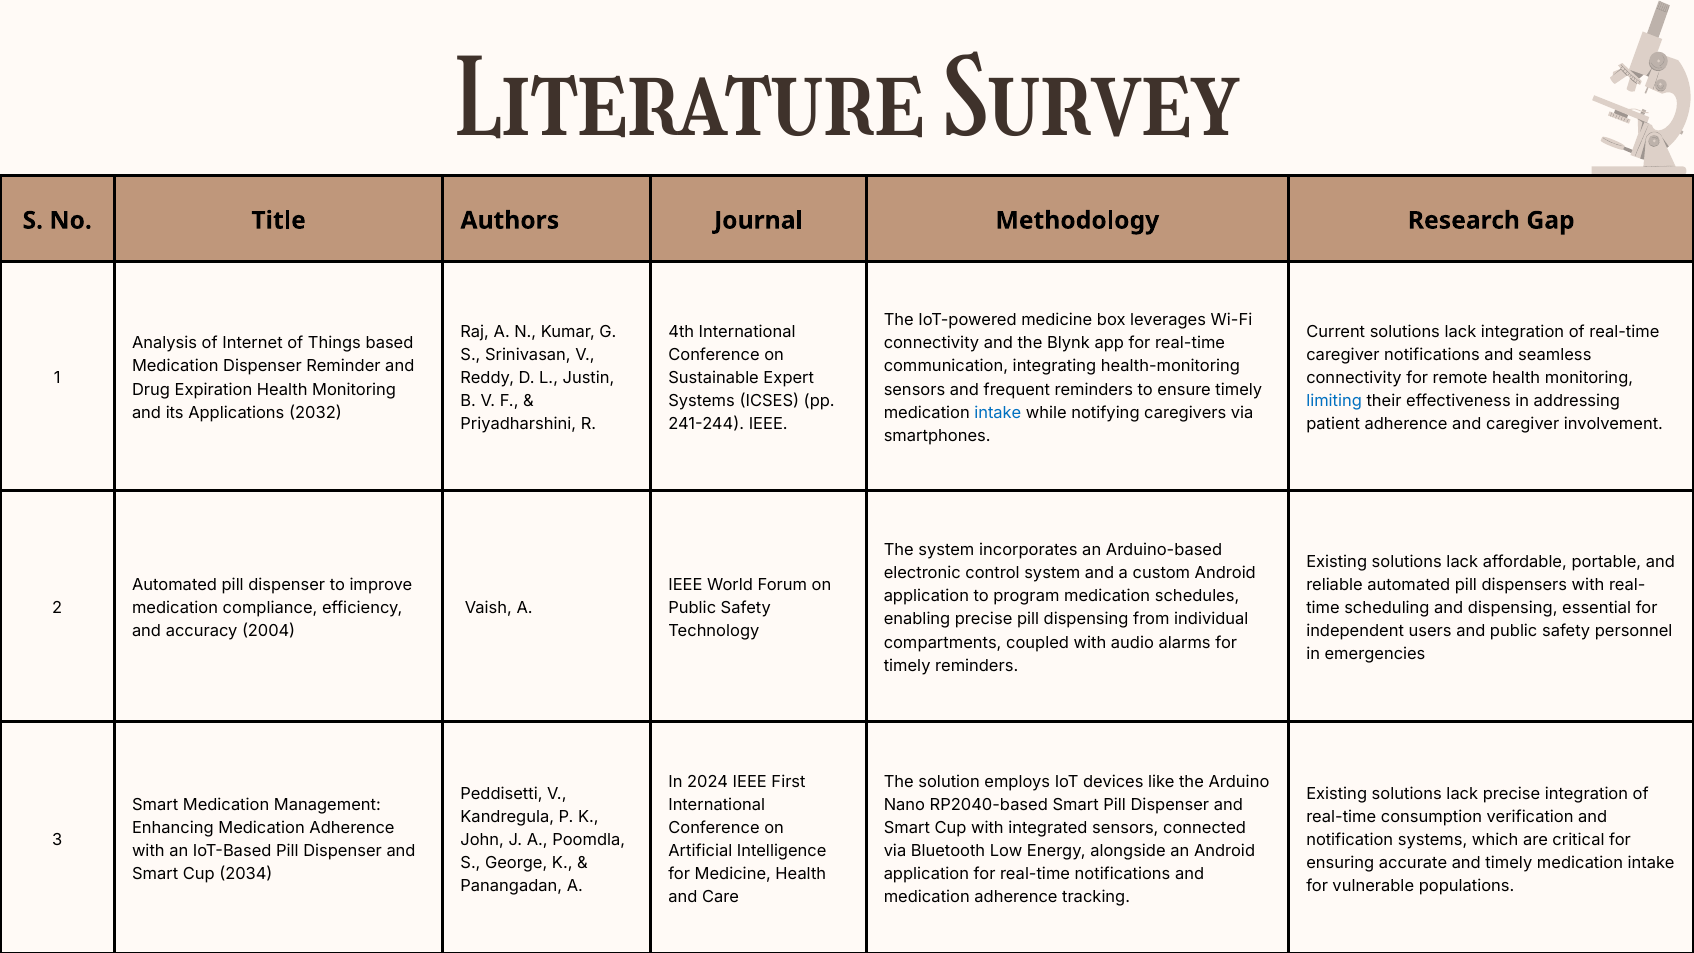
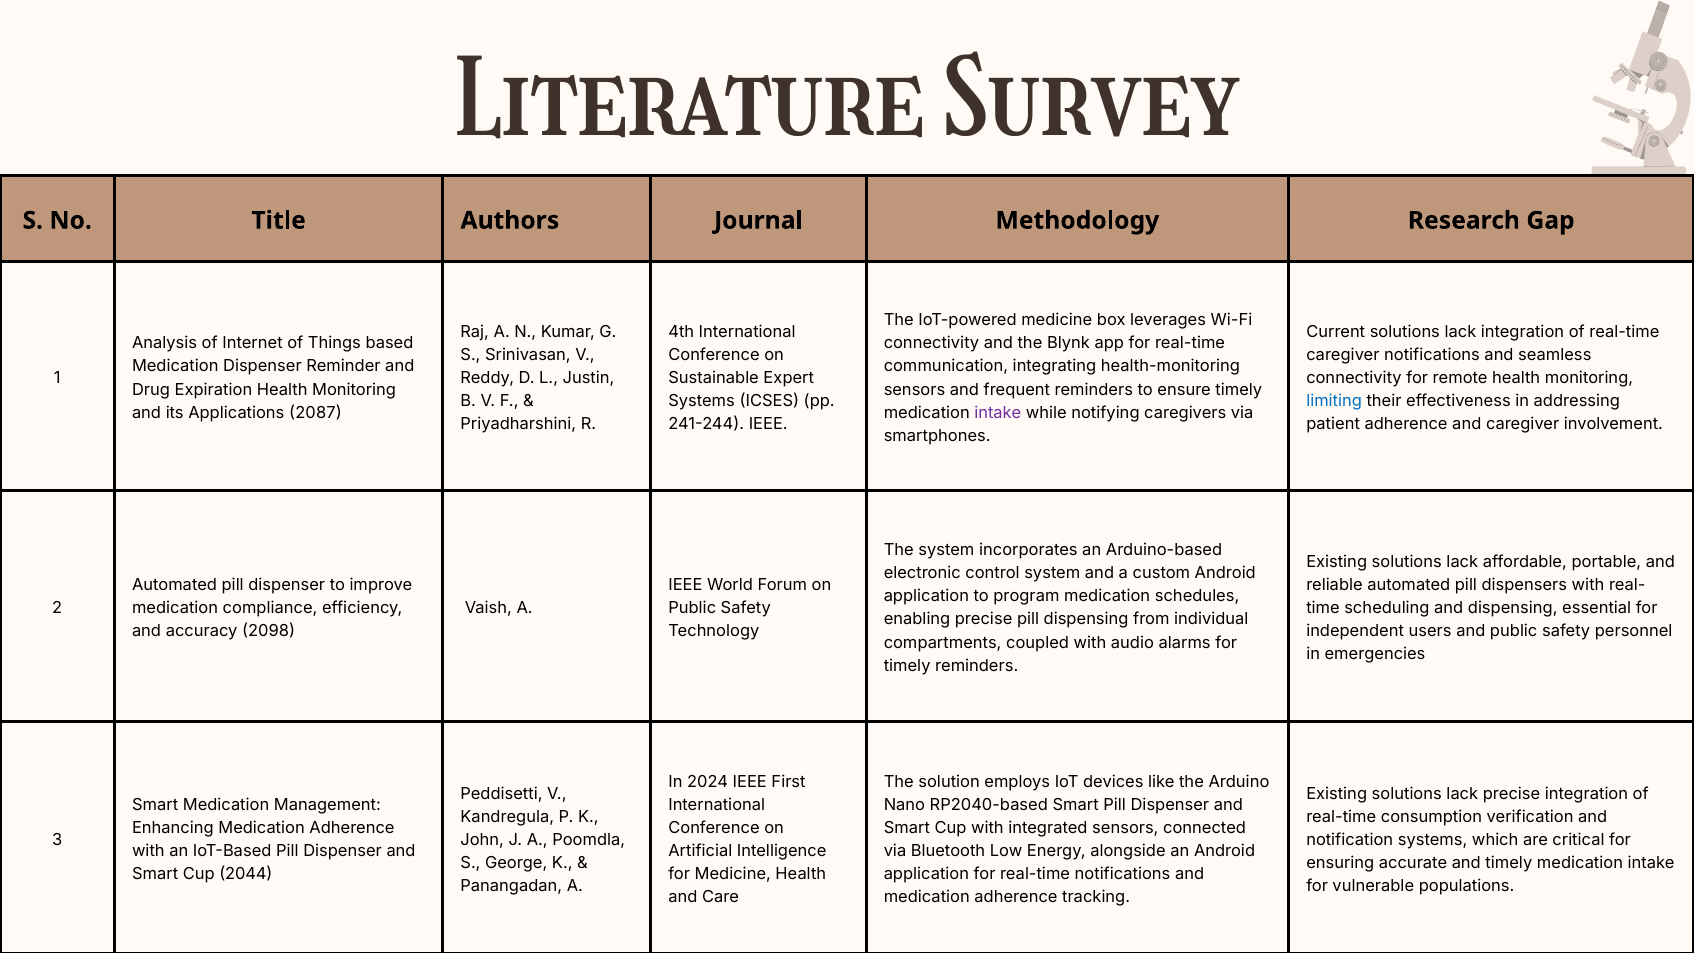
2032: 2032 -> 2087 (315, 413)
intake colour: blue -> purple (998, 413)
2004: 2004 -> 2098 (269, 631)
2034: 2034 -> 2044 (246, 874)
